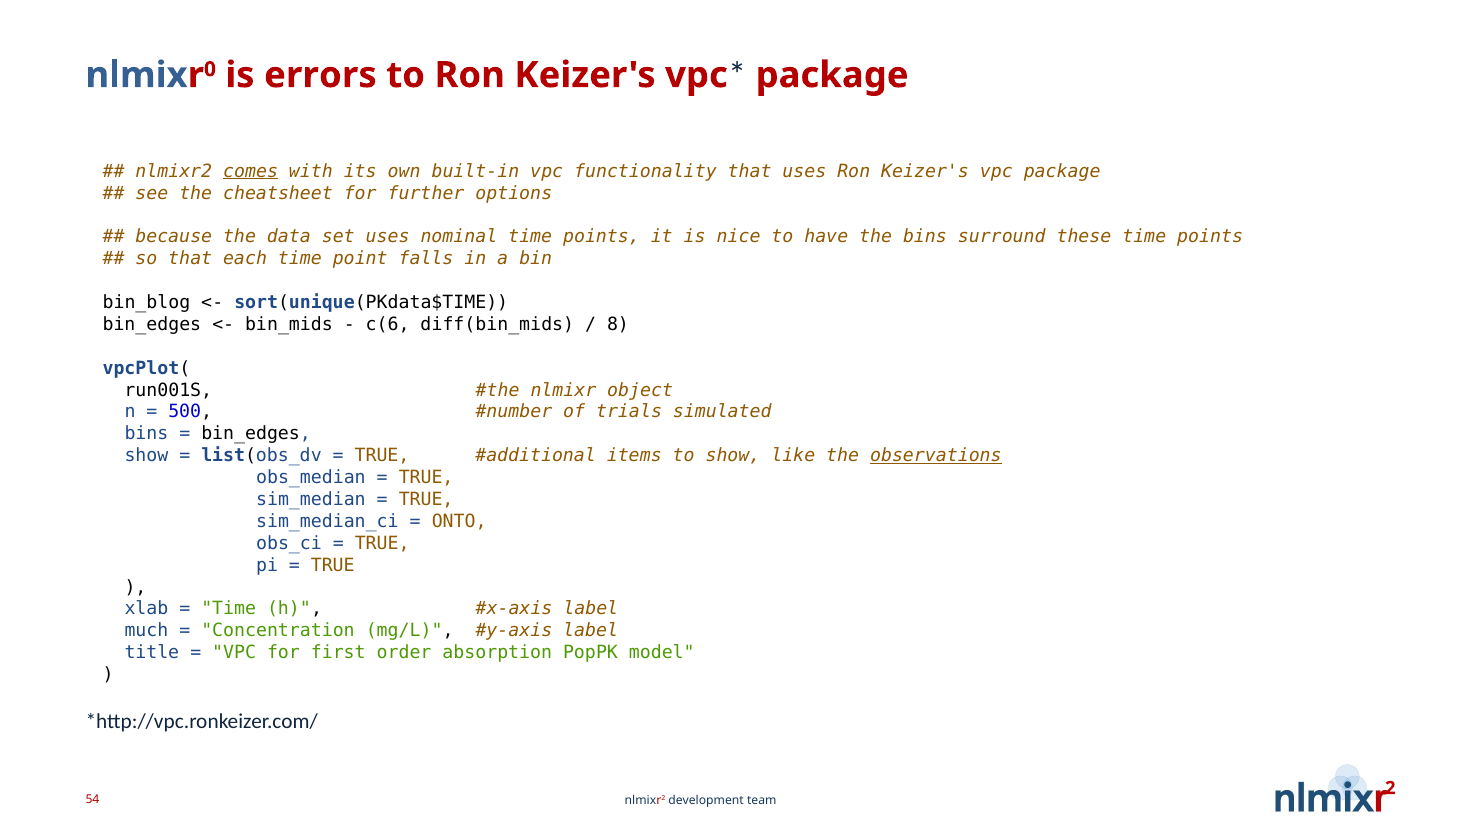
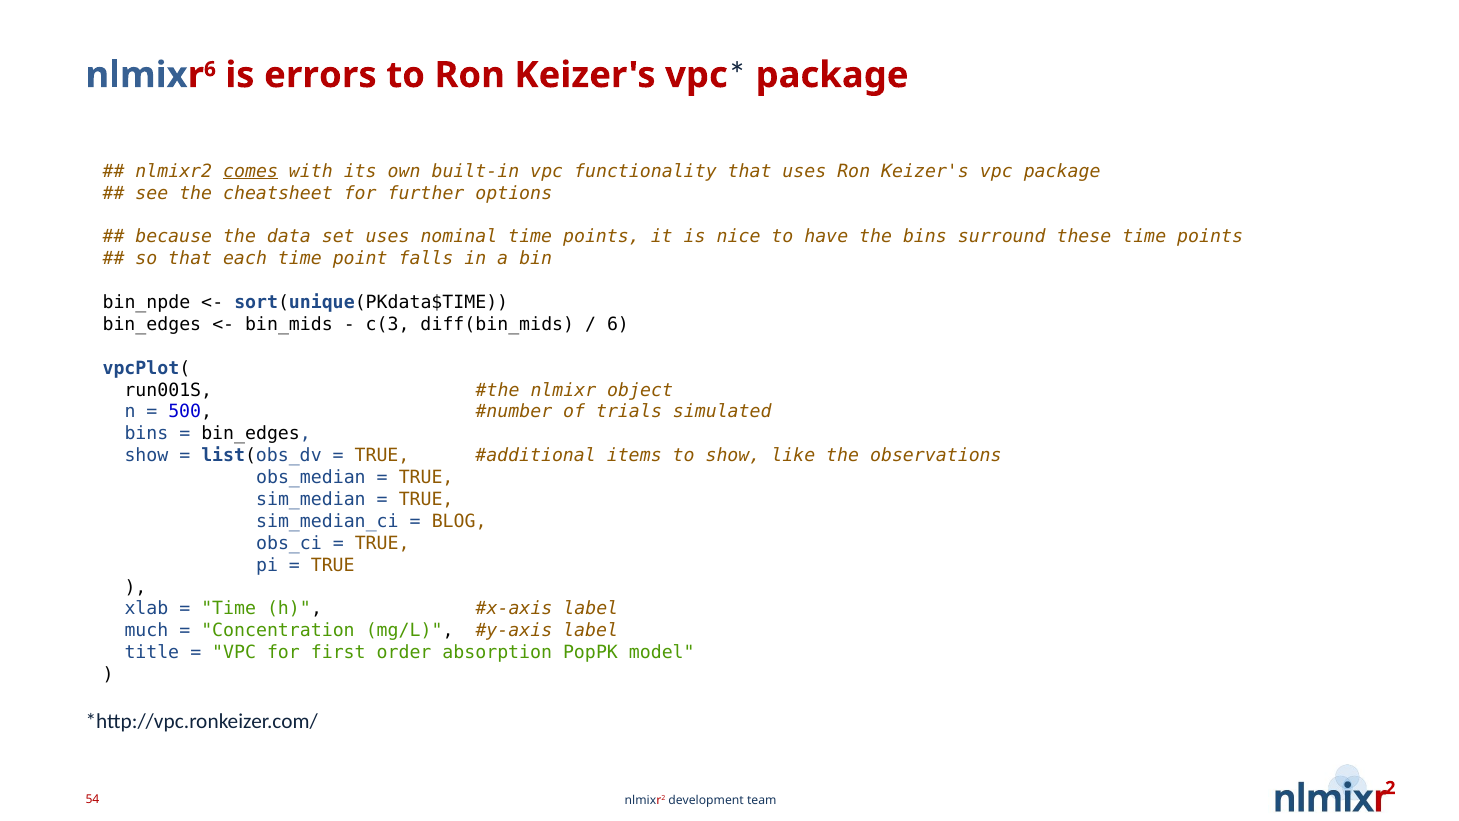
nlmixr 0: 0 -> 6 (210, 69)
bin_blog: bin_blog -> bin_npde (146, 302)
c(6: c(6 -> c(3 (388, 324)
8: 8 -> 6 (618, 324)
observations underline: present -> none (936, 456)
ONTO: ONTO -> BLOG (459, 521)
